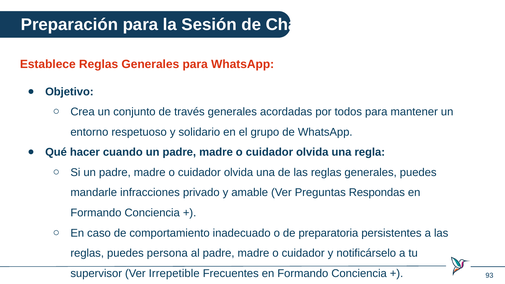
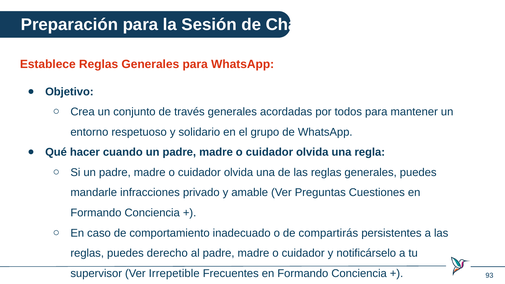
Respondas: Respondas -> Cuestiones (377, 193)
preparatoria: preparatoria -> compartirás (328, 233)
persona: persona -> derecho (167, 253)
